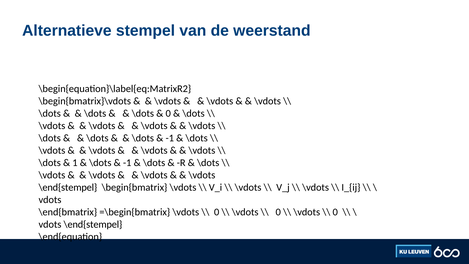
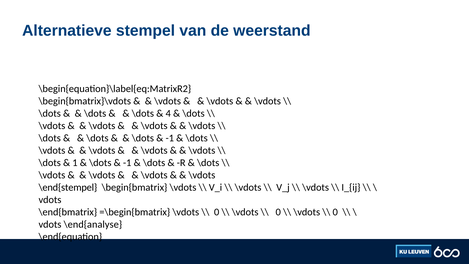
0: 0 -> 4 (168, 113)
\end{stempel: \end{stempel -> \end{analyse (93, 224)
